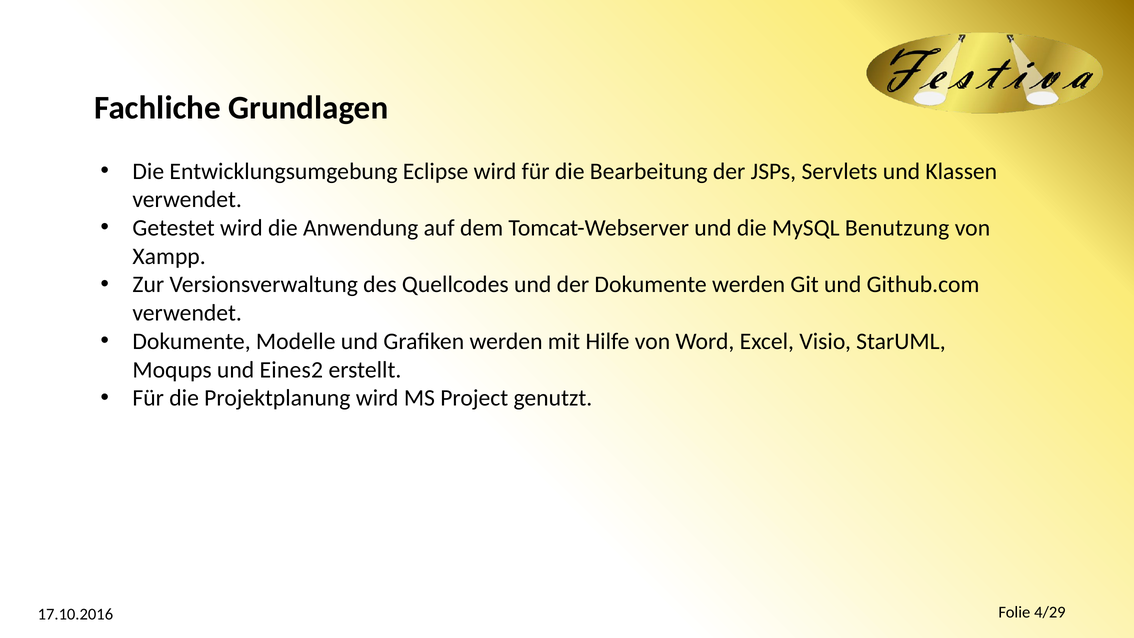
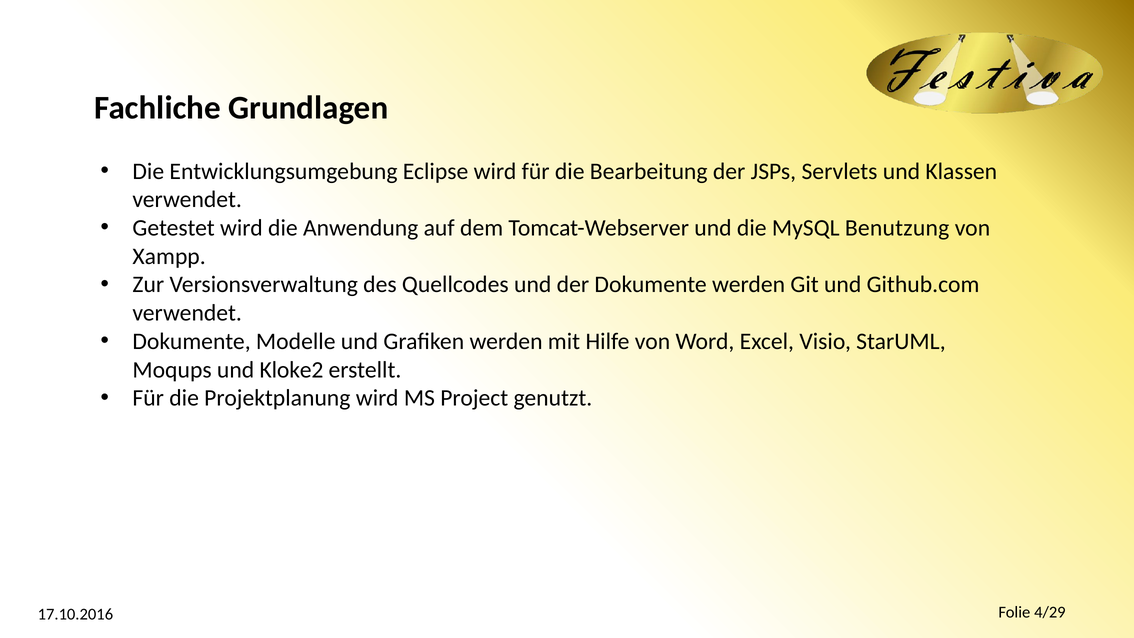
Eines2: Eines2 -> Kloke2 (291, 370)
